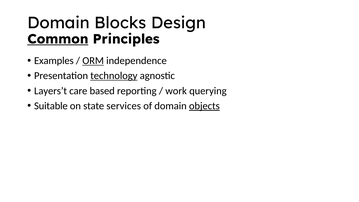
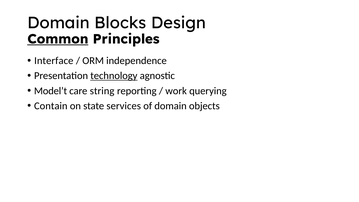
Examples: Examples -> Interface (54, 61)
ORM underline: present -> none (93, 61)
Layers’t: Layers’t -> Model’t (51, 91)
based: based -> string (102, 91)
Suitable: Suitable -> Contain (51, 106)
objects underline: present -> none (204, 106)
